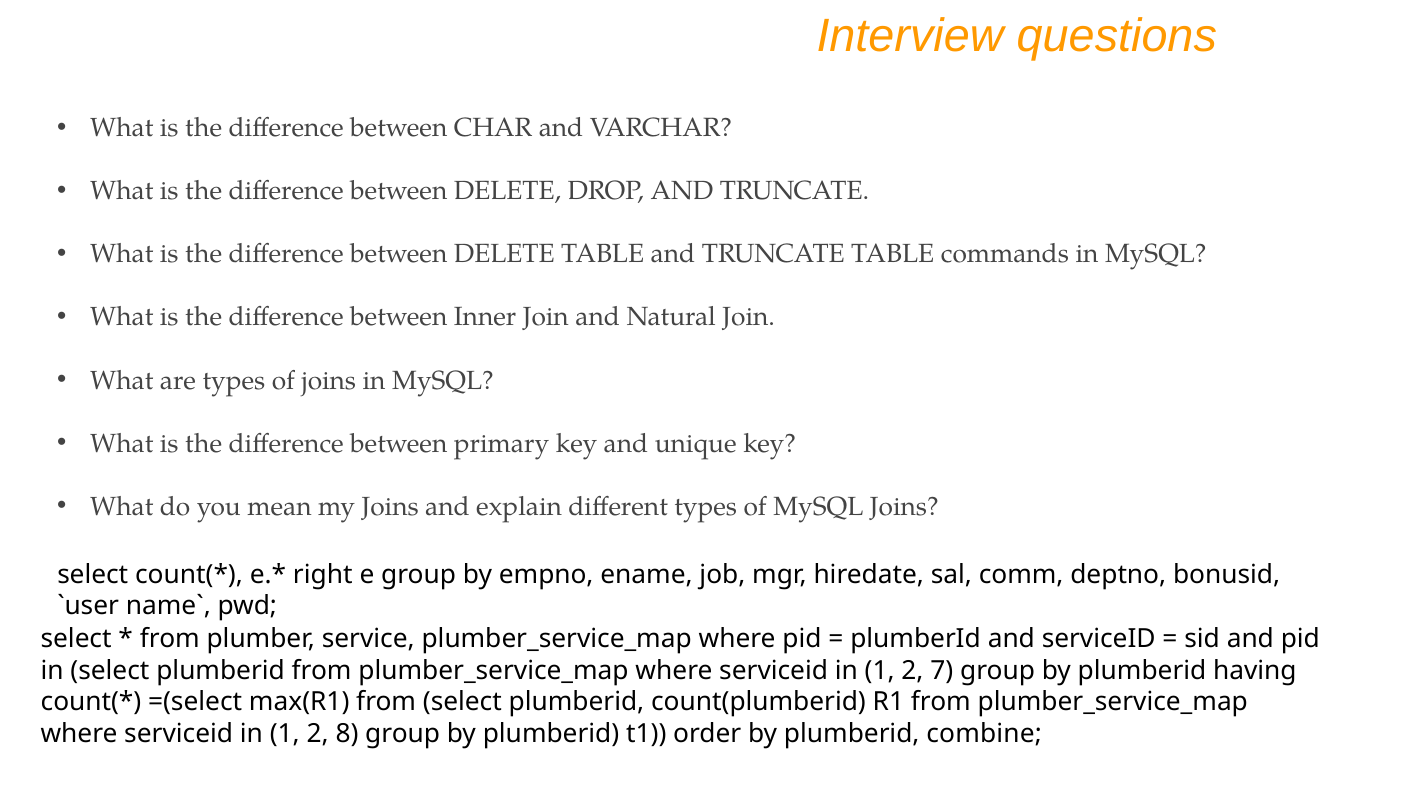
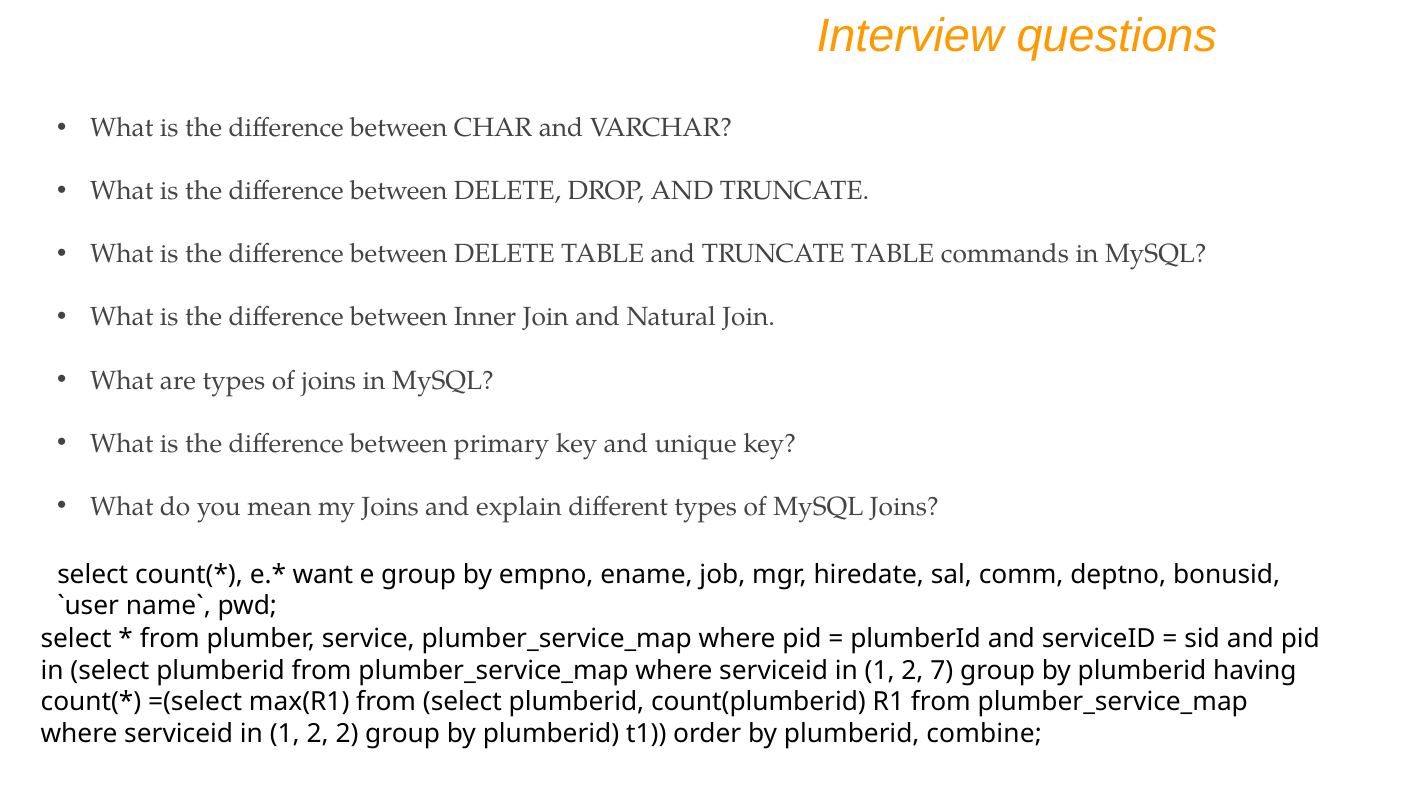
right: right -> want (323, 575)
2 8: 8 -> 2 (347, 734)
